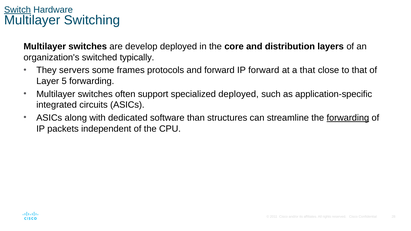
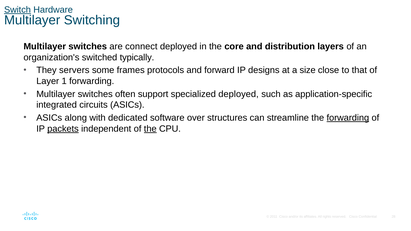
develop: develop -> connect (141, 47)
IP forward: forward -> designs (264, 70)
a that: that -> size (308, 70)
5: 5 -> 1 (64, 81)
than: than -> over (196, 118)
packets underline: none -> present (63, 129)
the underline: none -> present (150, 129)
